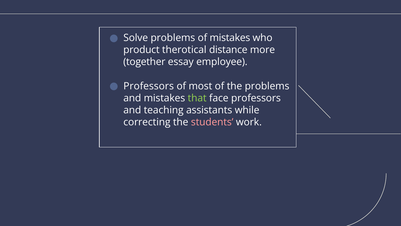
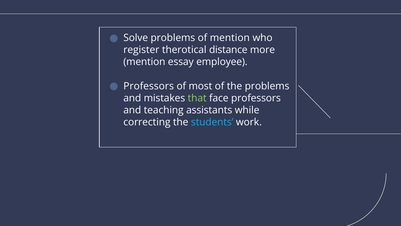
of mistakes: mistakes -> mention (230, 38)
product: product -> register (141, 50)
together: together -> mention (144, 62)
students colour: pink -> light blue (212, 122)
